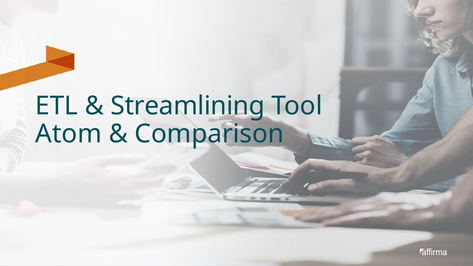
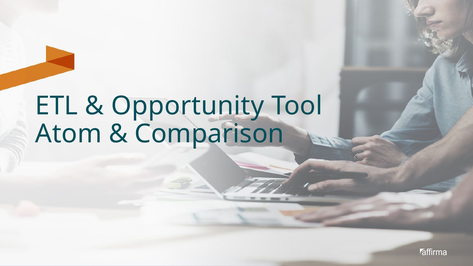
Streamlining: Streamlining -> Opportunity (188, 106)
